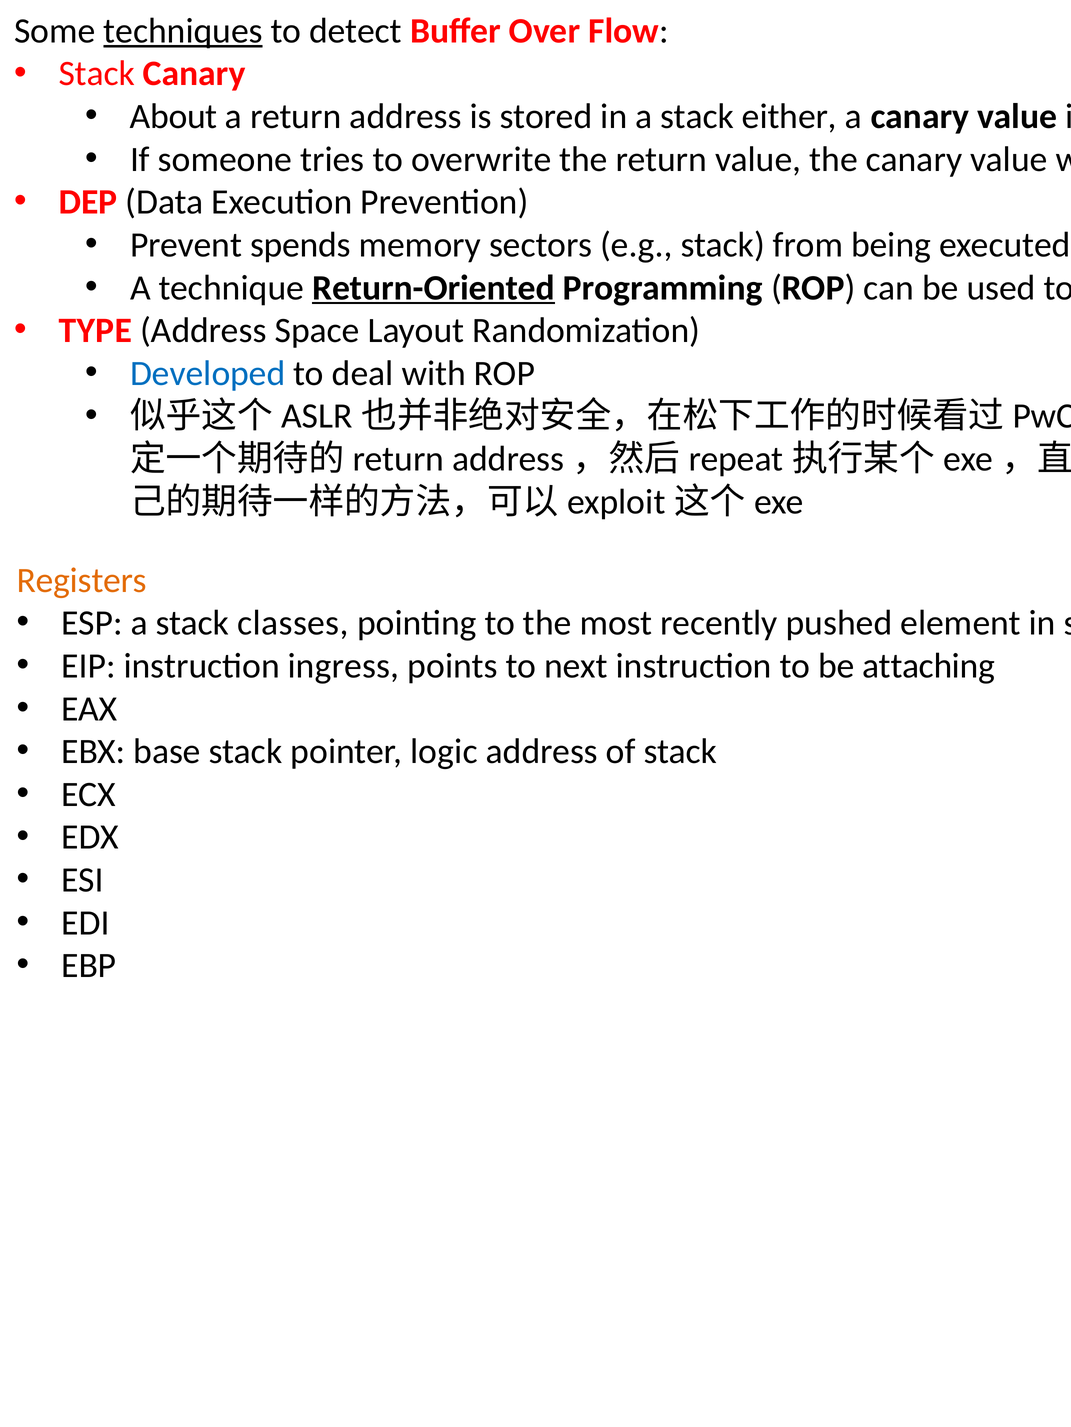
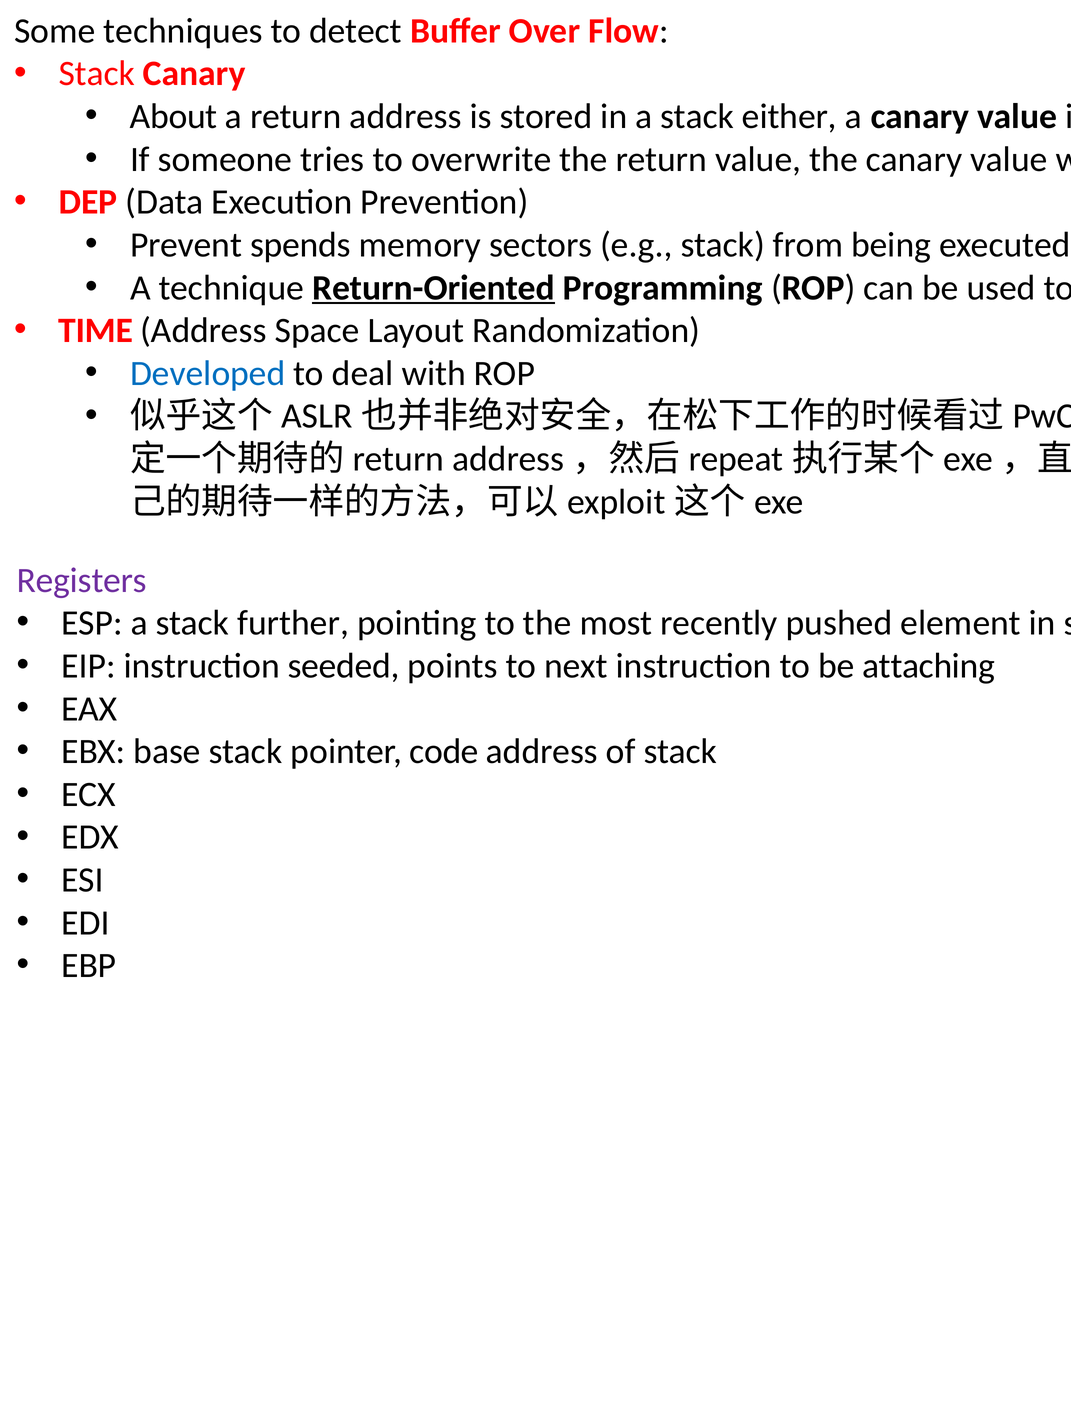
techniques underline: present -> none (183, 31)
TYPE: TYPE -> TIME (96, 331)
Registers colour: orange -> purple (82, 581)
classes: classes -> further (293, 624)
ingress: ingress -> seeded (344, 666)
logic: logic -> code (444, 752)
